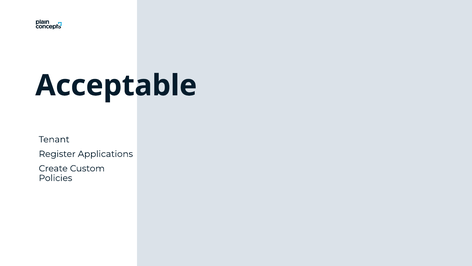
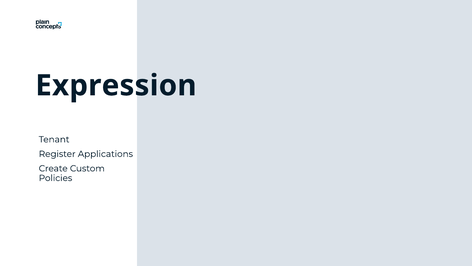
Acceptable: Acceptable -> Expression (116, 85)
